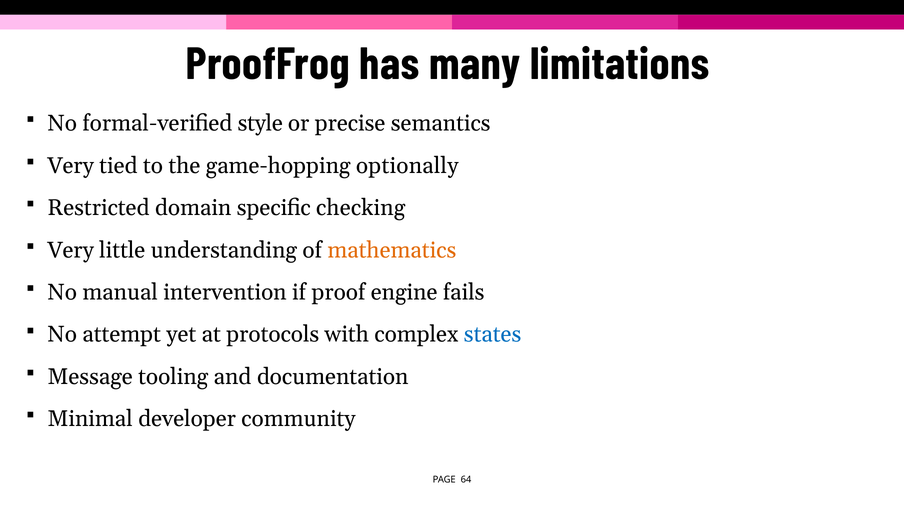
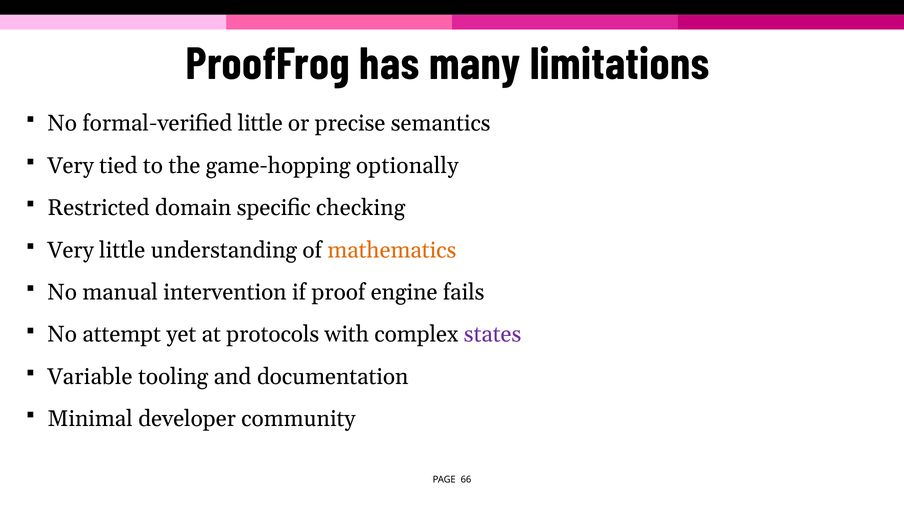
formal-verified style: style -> little (260, 123)
states colour: blue -> purple (493, 334)
Message: Message -> Variable (90, 376)
64: 64 -> 66 (466, 479)
